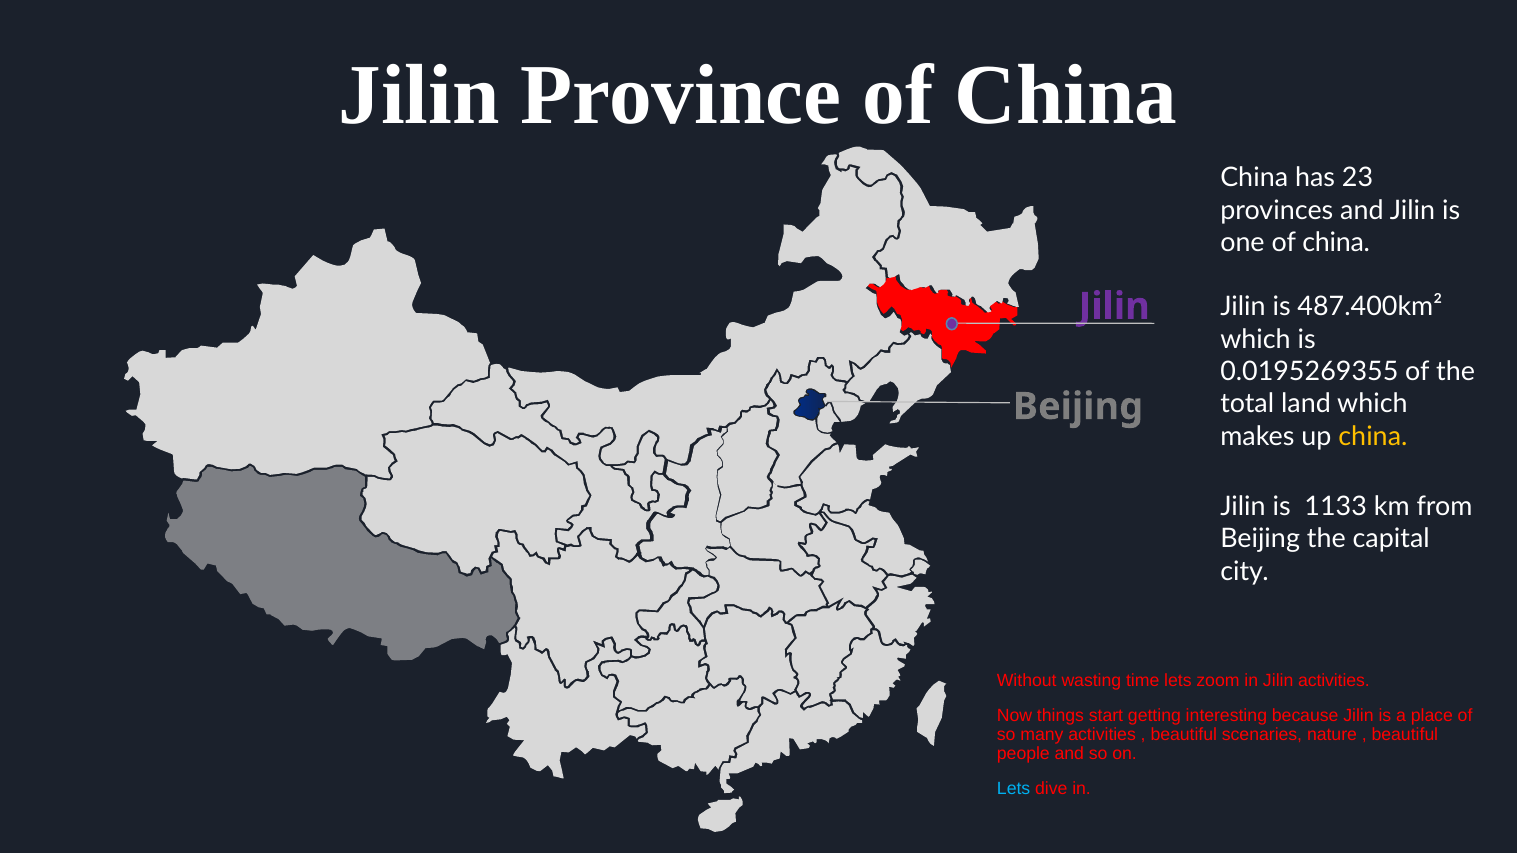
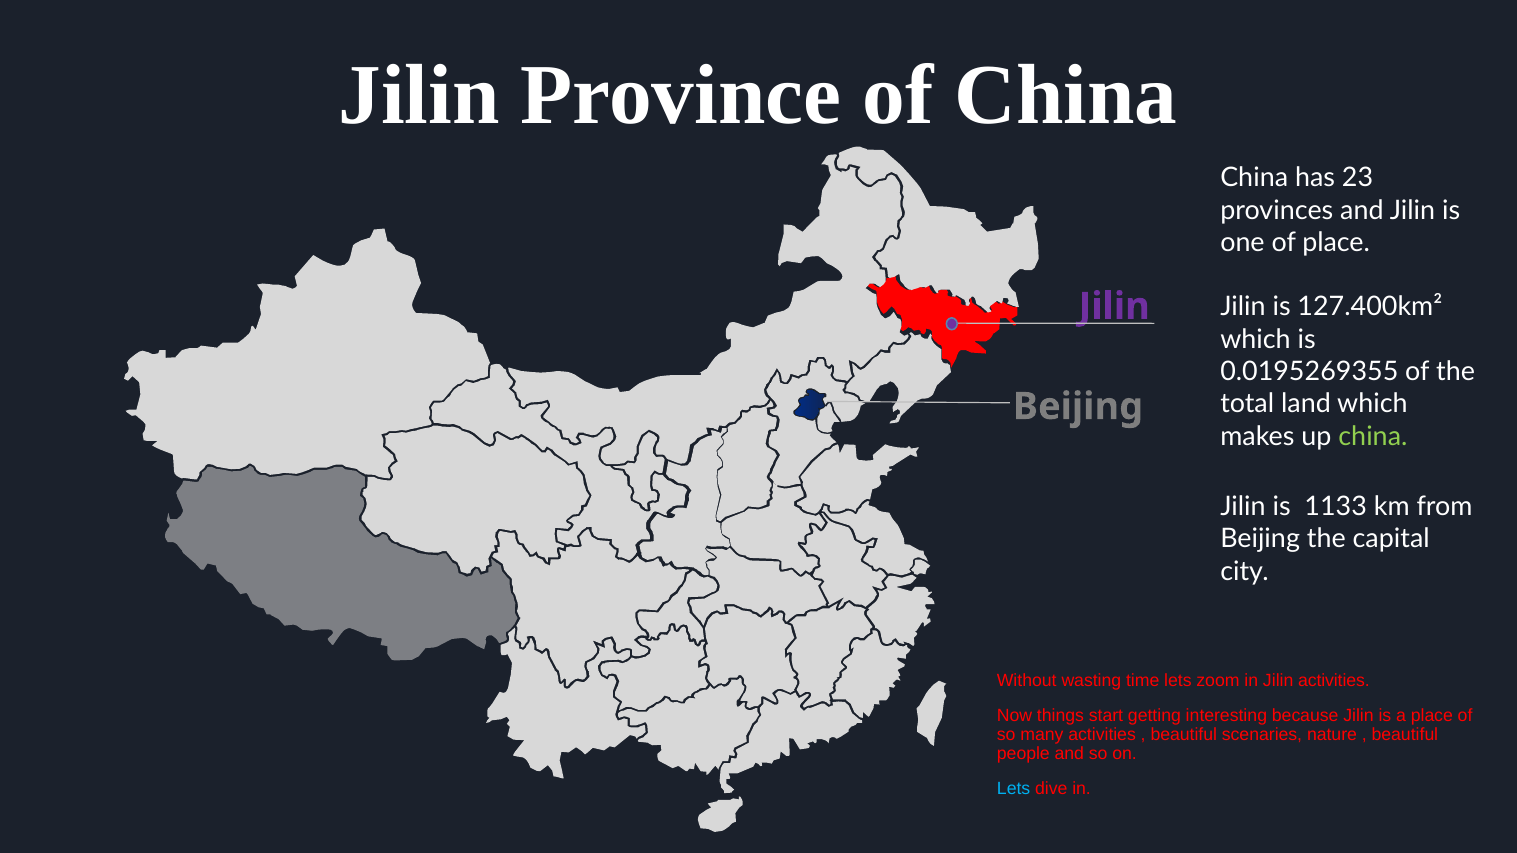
one of china: china -> place (1336, 243)
487.400km²: 487.400km² -> 127.400km² (1370, 307)
china colour: yellow -> light green (1373, 436)
